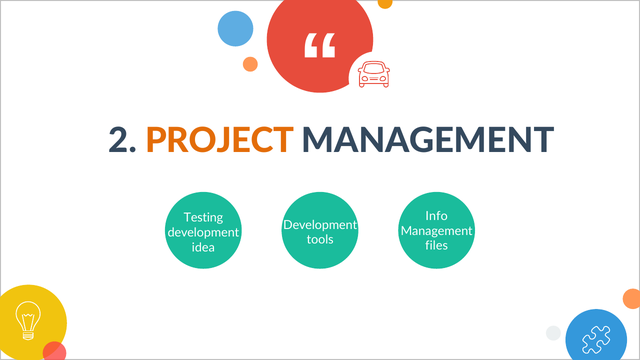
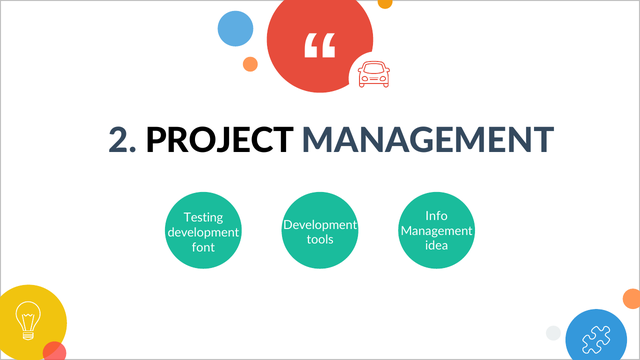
PROJECT colour: orange -> black (220, 141)
files: files -> idea (437, 246)
idea: idea -> font (203, 248)
